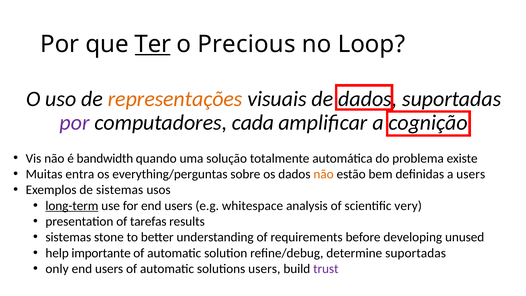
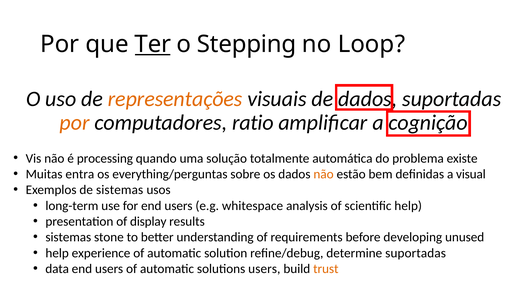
Precious: Precious -> Stepping (247, 44)
por colour: purple -> orange (75, 123)
cada: cada -> ratio (253, 123)
bandwidth: bandwidth -> processing (105, 158)
a users: users -> visual (471, 174)
long-term underline: present -> none (72, 206)
scientific very: very -> help (408, 206)
tarefas: tarefas -> display (148, 221)
importante: importante -> experience (101, 253)
only: only -> data (57, 269)
trust colour: purple -> orange (326, 269)
